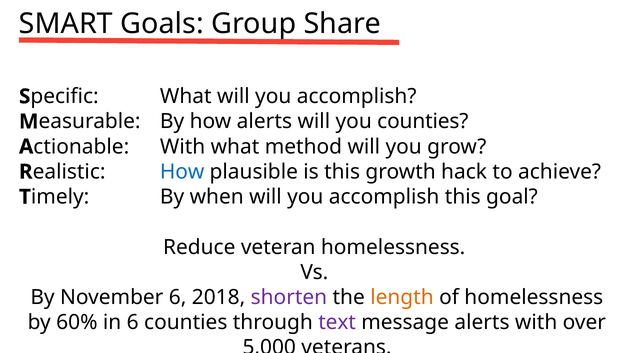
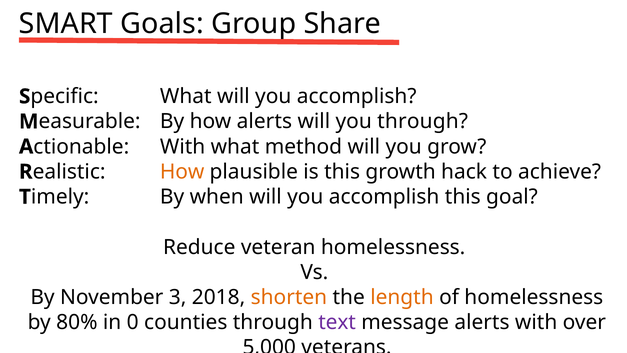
you counties: counties -> through (423, 121)
How colour: blue -> orange (182, 172)
November 6: 6 -> 3 (178, 297)
shorten colour: purple -> orange (289, 297)
60%: 60% -> 80% (77, 322)
in 6: 6 -> 0 (133, 322)
